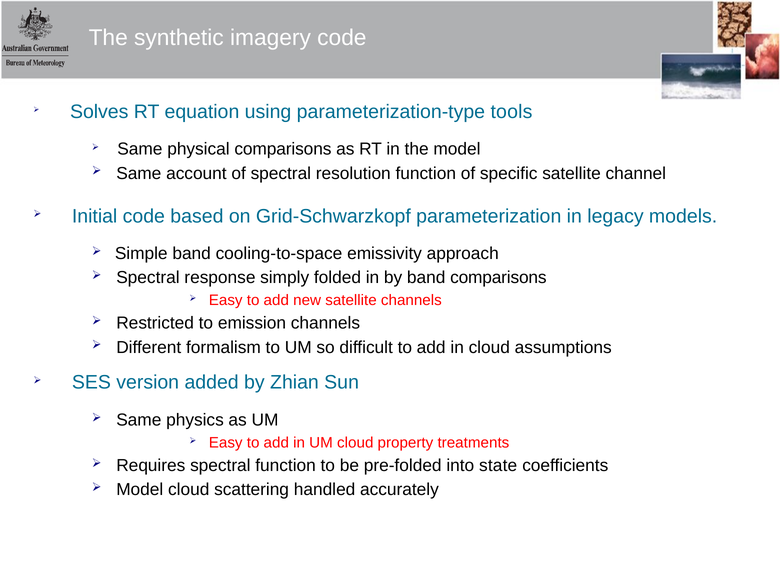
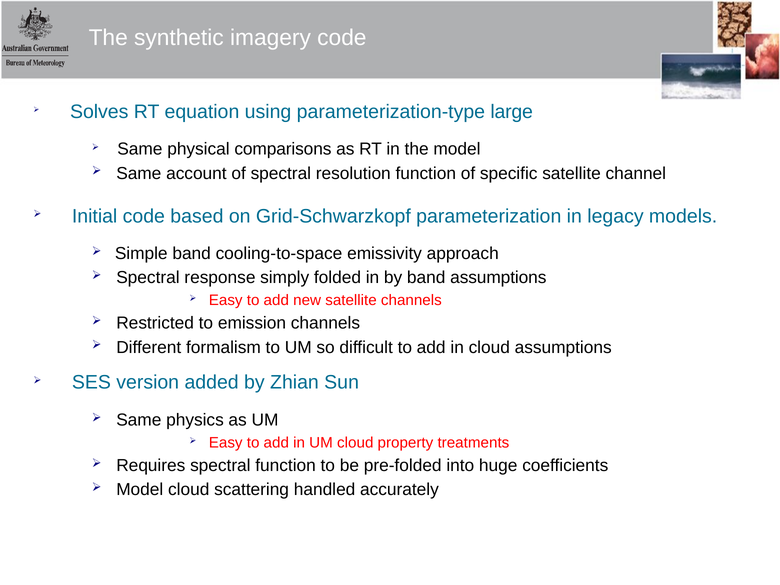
tools: tools -> large (512, 112)
band comparisons: comparisons -> assumptions (498, 278)
state: state -> huge (498, 465)
